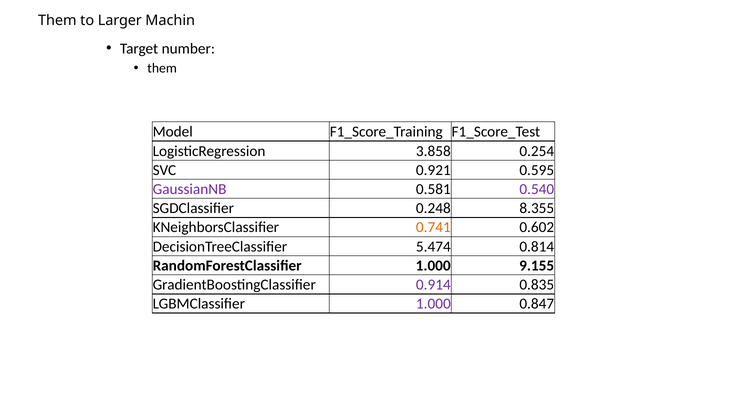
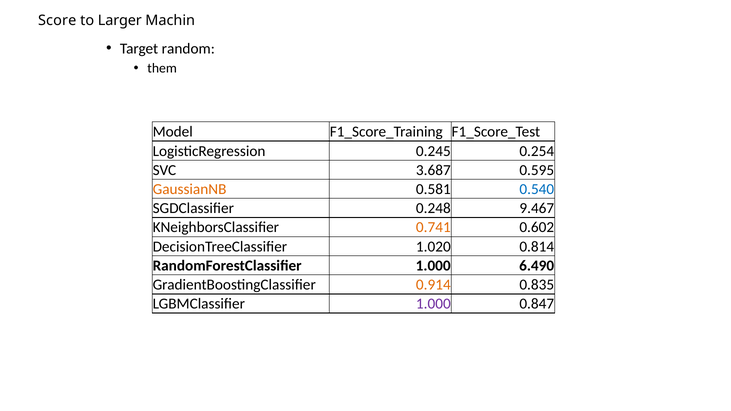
Them: Them -> Score (57, 20)
number: number -> random (188, 49)
3.858: 3.858 -> 0.245 (433, 151)
0.921: 0.921 -> 3.687 (433, 170)
GaussianNB colour: purple -> orange (190, 189)
0.540 colour: purple -> blue (537, 189)
8.355: 8.355 -> 9.467 (537, 208)
5.474: 5.474 -> 1.020 (433, 247)
9.155: 9.155 -> 6.490 (537, 266)
0.914 colour: purple -> orange (433, 285)
